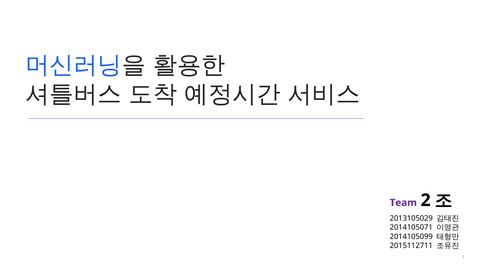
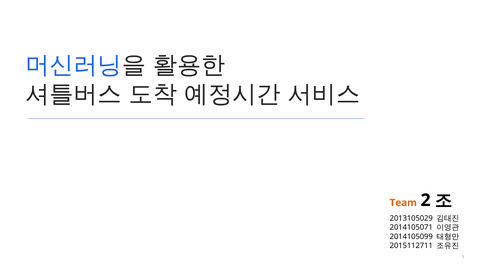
Team colour: purple -> orange (403, 203)
